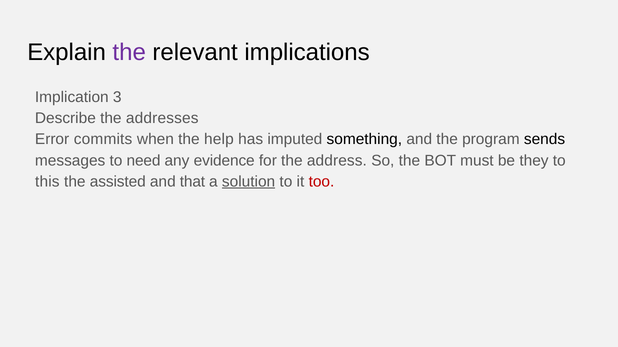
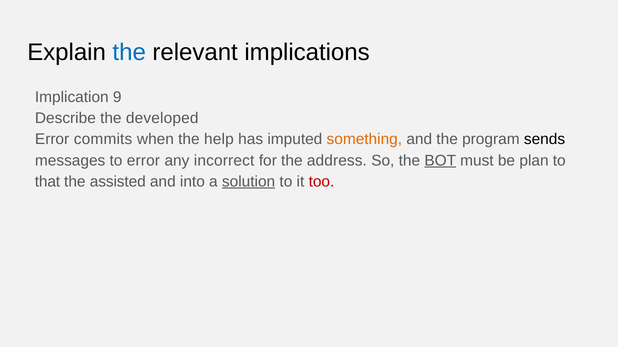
the colour: purple -> blue (129, 52)
3: 3 -> 9 (117, 97)
addresses: addresses -> developed (162, 119)
something colour: black -> orange (364, 140)
to need: need -> error (143, 161)
evidence: evidence -> incorrect (224, 161)
BOT underline: none -> present (440, 161)
they: they -> plan (534, 161)
this: this -> that (47, 182)
that: that -> into (192, 182)
